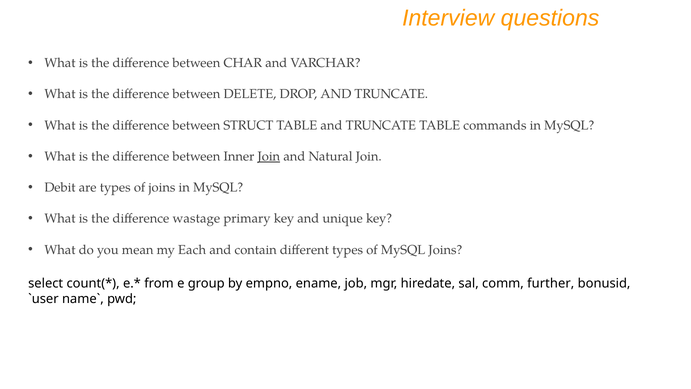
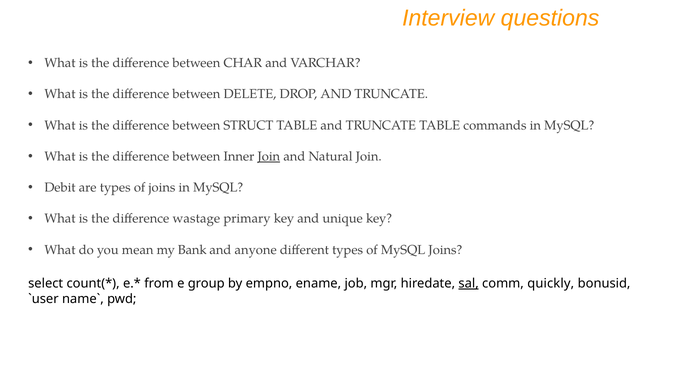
Each: Each -> Bank (192, 250)
contain: contain -> anyone (256, 250)
sal underline: none -> present (469, 283)
further: further -> quickly (551, 283)
